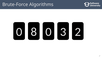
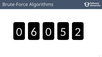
8: 8 -> 6 (34, 32)
3: 3 -> 5 (63, 32)
